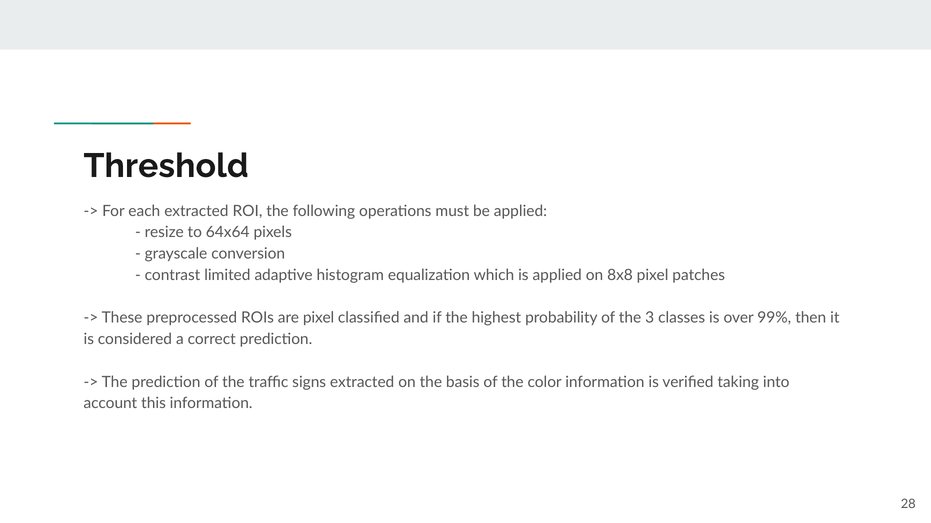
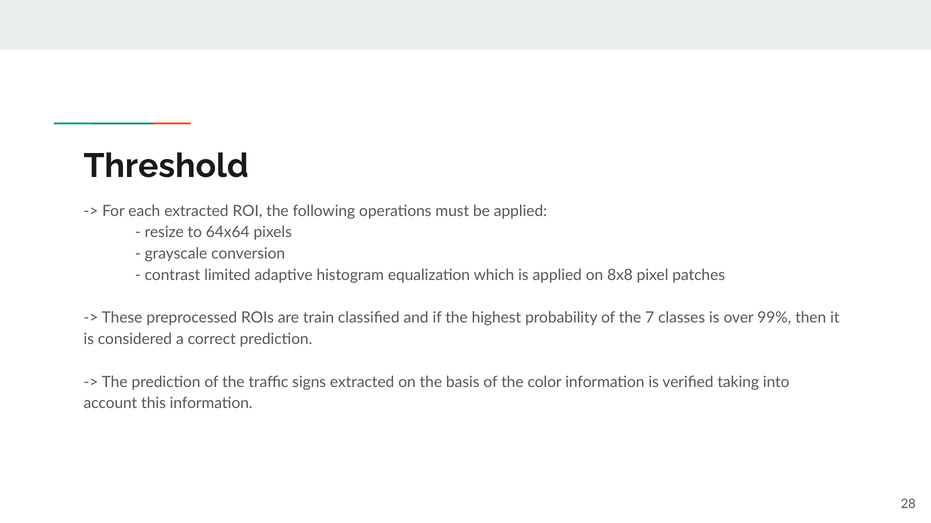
are pixel: pixel -> train (319, 318)
3: 3 -> 7 (650, 318)
